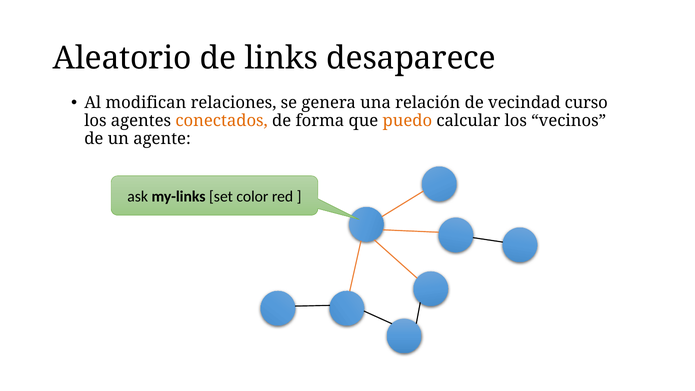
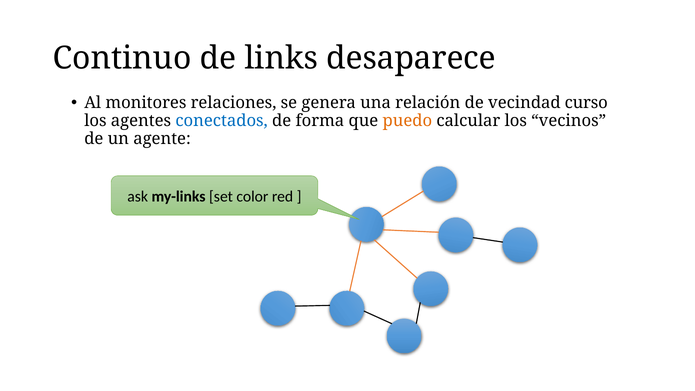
Aleatorio: Aleatorio -> Continuo (122, 58)
modifican: modifican -> monitores (146, 103)
conectados colour: orange -> blue (222, 121)
